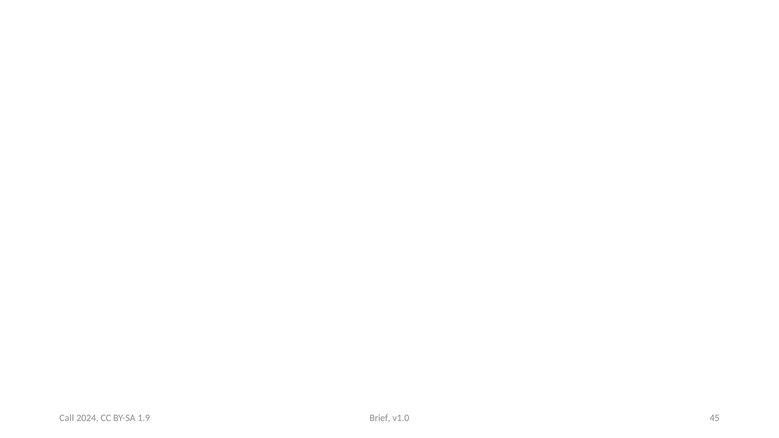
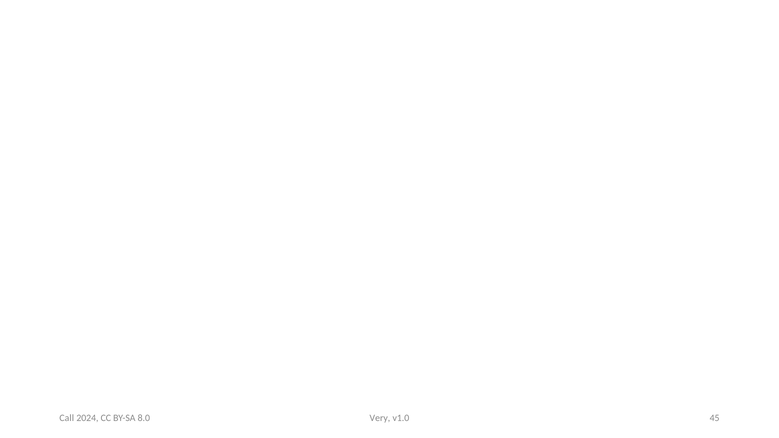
Brief: Brief -> Very (380, 418)
1.9: 1.9 -> 8.0 (144, 418)
